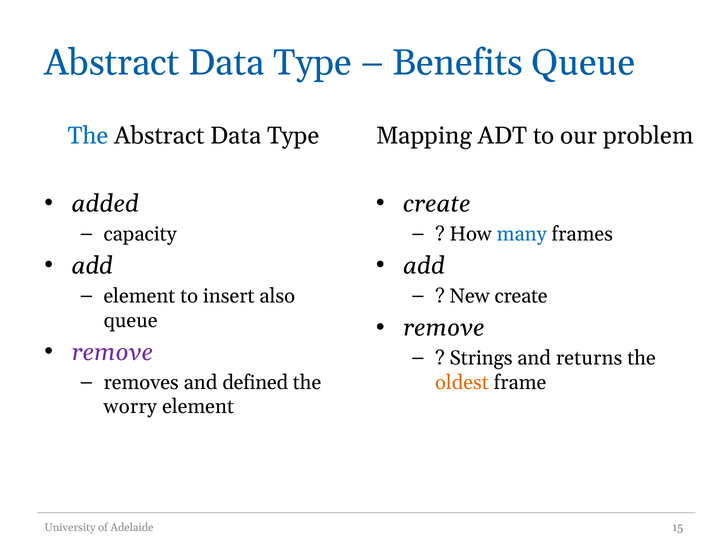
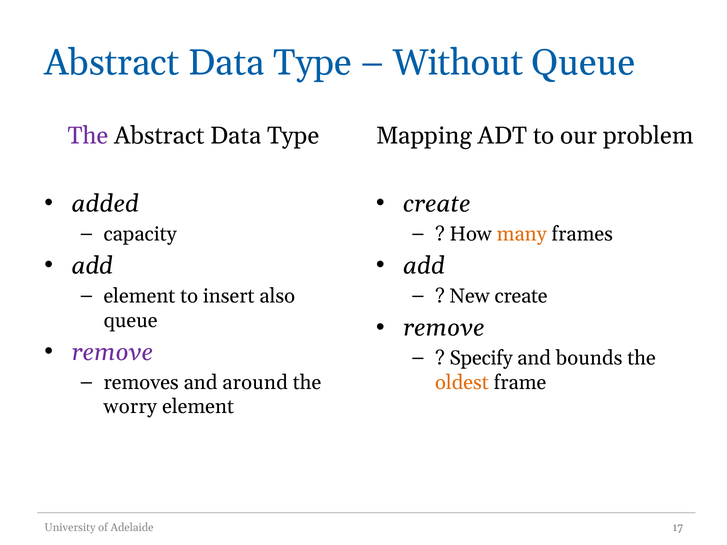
Benefits: Benefits -> Without (458, 63)
The colour: blue -> purple (88, 136)
many colour: blue -> orange (522, 234)
Strings: Strings -> Specify (481, 358)
returns: returns -> bounds (589, 358)
defined: defined -> around (255, 383)
15: 15 -> 17 (678, 528)
